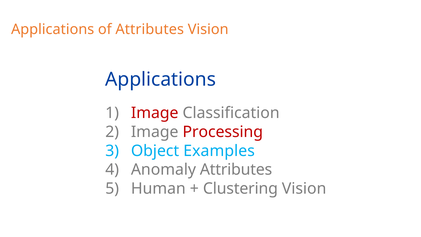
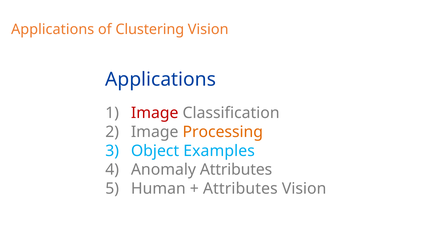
of Attributes: Attributes -> Clustering (150, 29)
Processing colour: red -> orange (223, 132)
Clustering: Clustering -> Attributes (240, 189)
